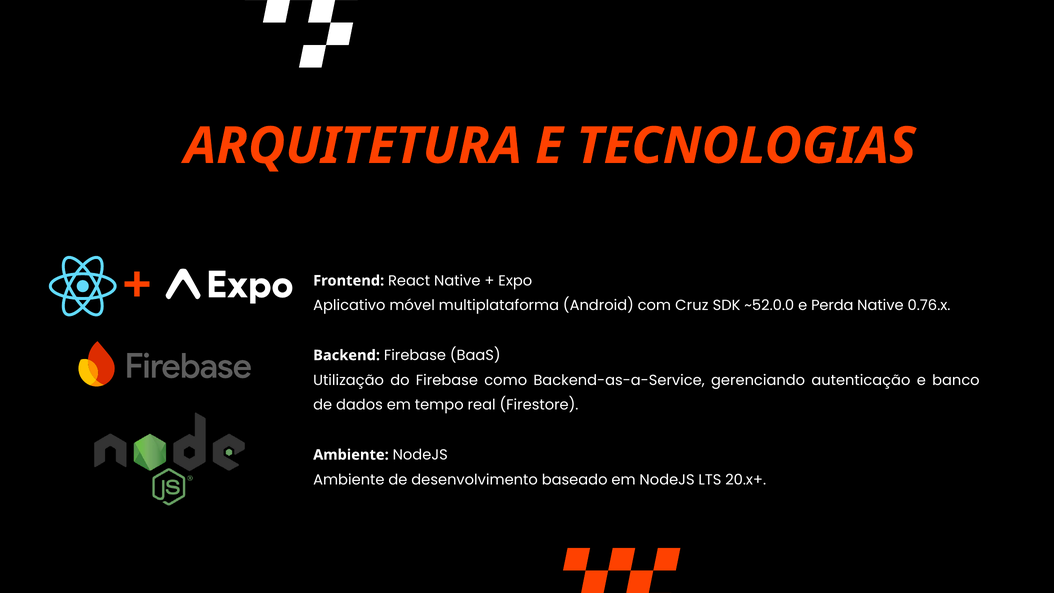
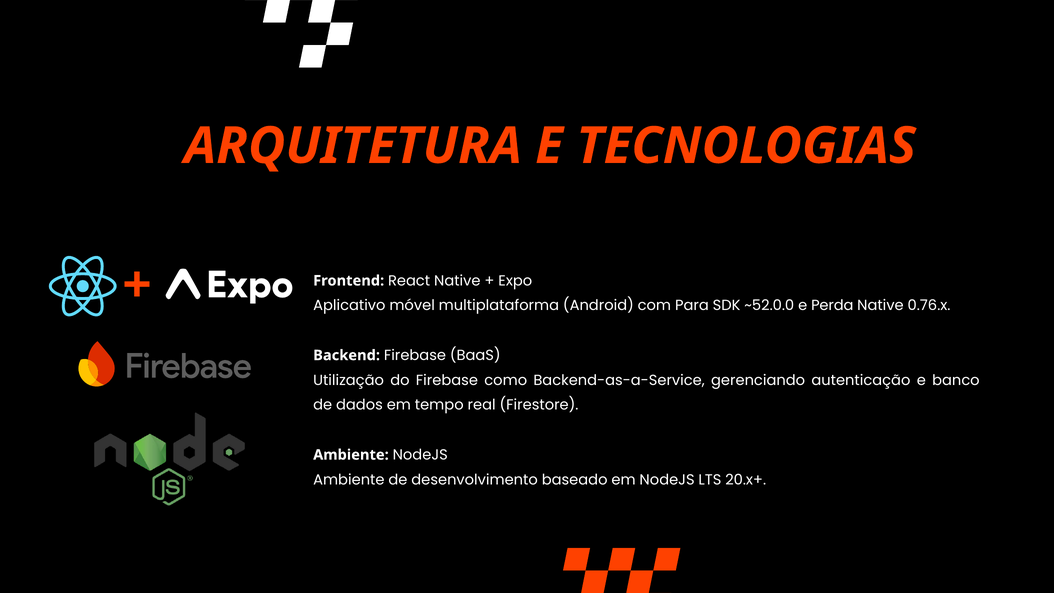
Cruz: Cruz -> Para (692, 306)
